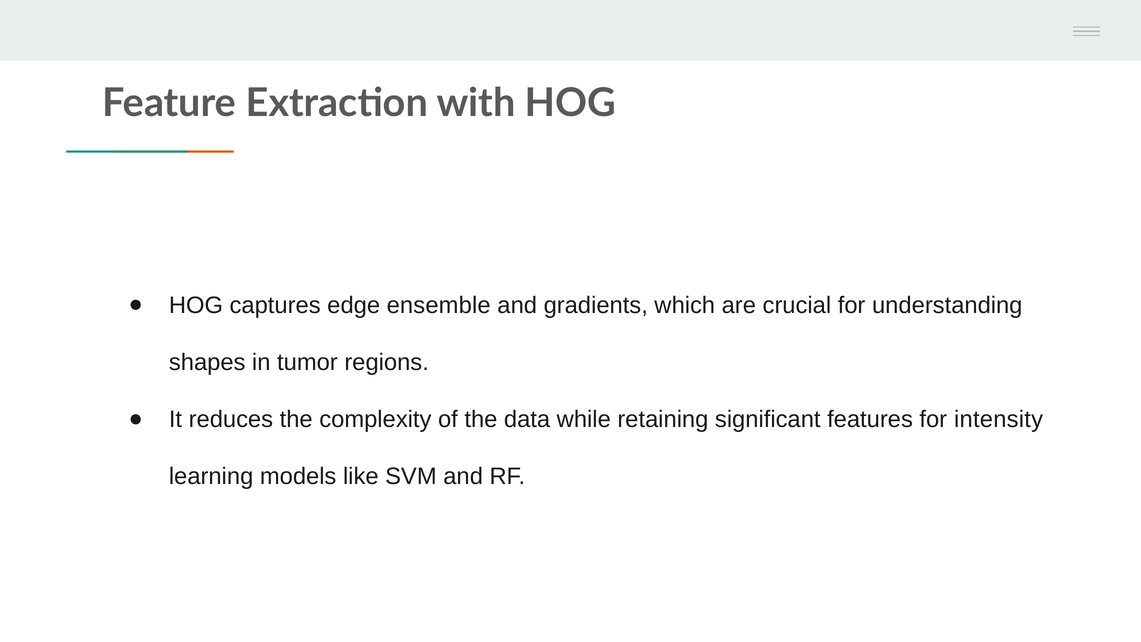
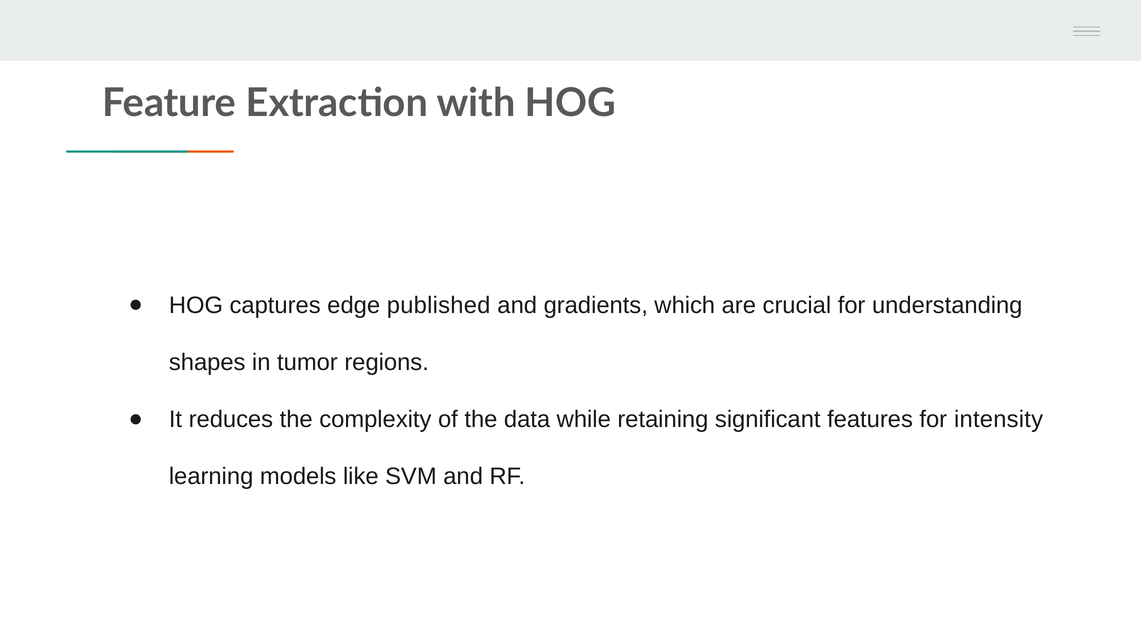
ensemble: ensemble -> published (439, 305)
